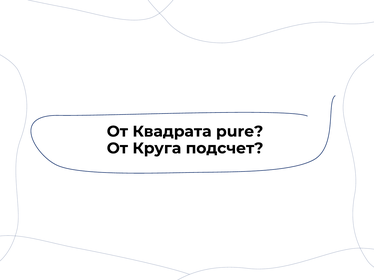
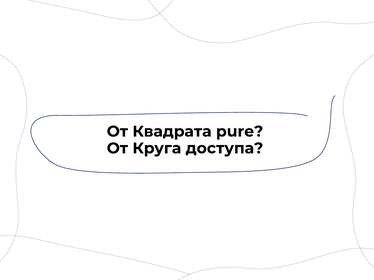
подсчет: подсчет -> доступа (224, 149)
